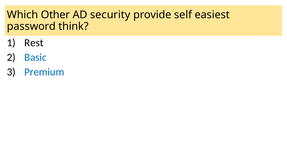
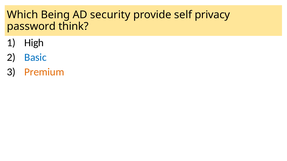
Other: Other -> Being (55, 15)
easiest: easiest -> privacy (212, 15)
Rest: Rest -> High (34, 43)
Premium colour: blue -> orange (44, 72)
